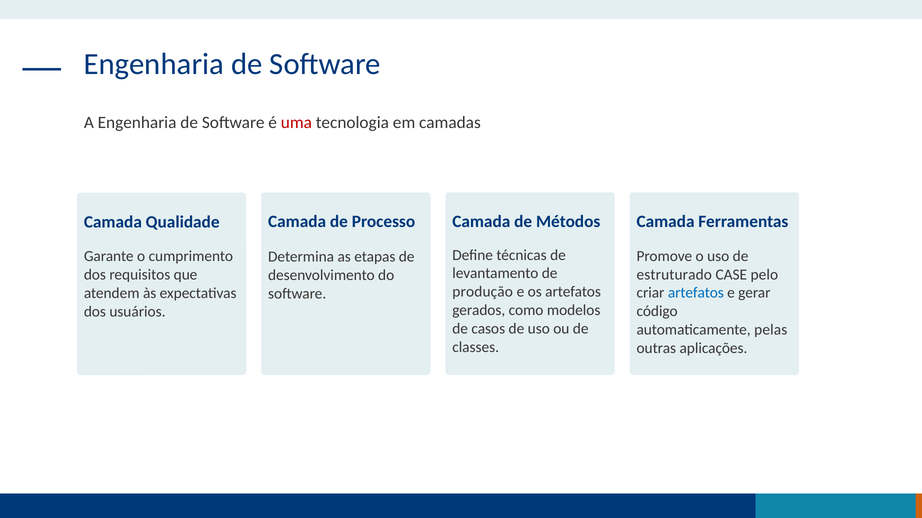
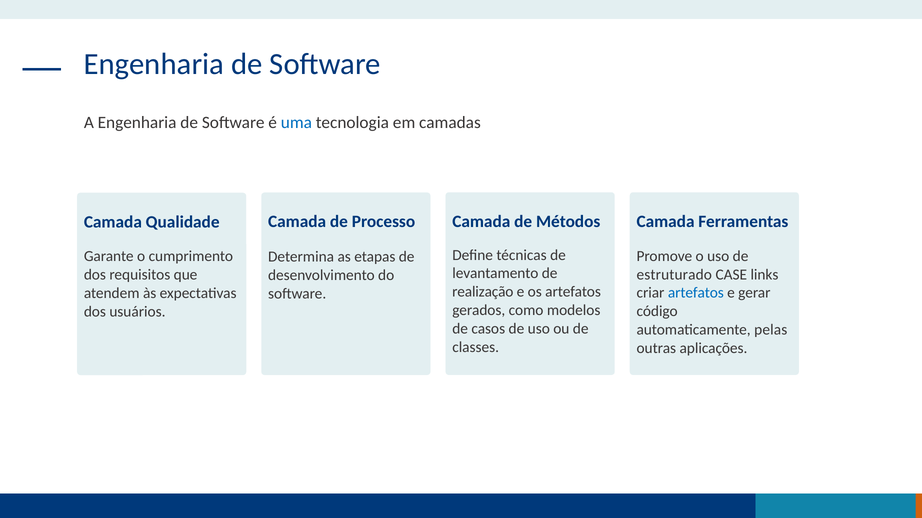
uma colour: red -> blue (296, 123)
pelo: pelo -> links (764, 275)
produção: produção -> realização (483, 292)
